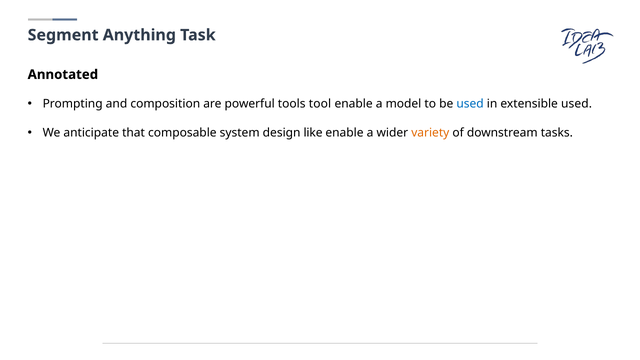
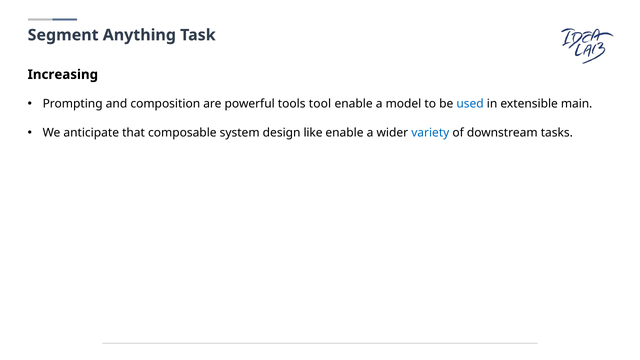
Annotated: Annotated -> Increasing (63, 75)
extensible used: used -> main (577, 104)
variety colour: orange -> blue (430, 133)
